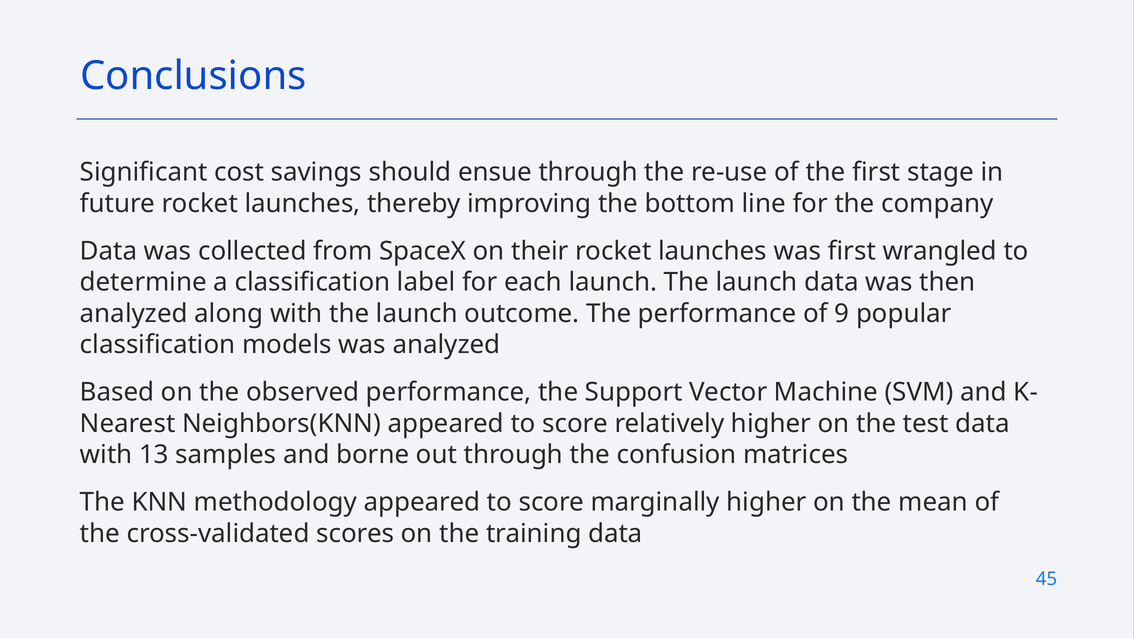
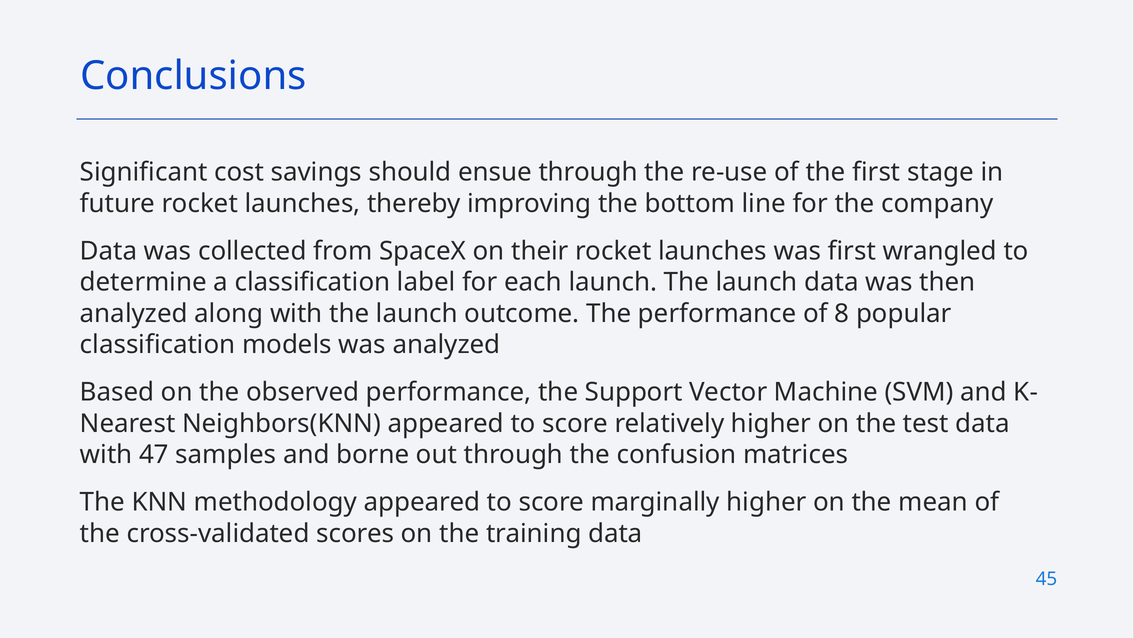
9: 9 -> 8 (842, 313)
13: 13 -> 47 (154, 455)
